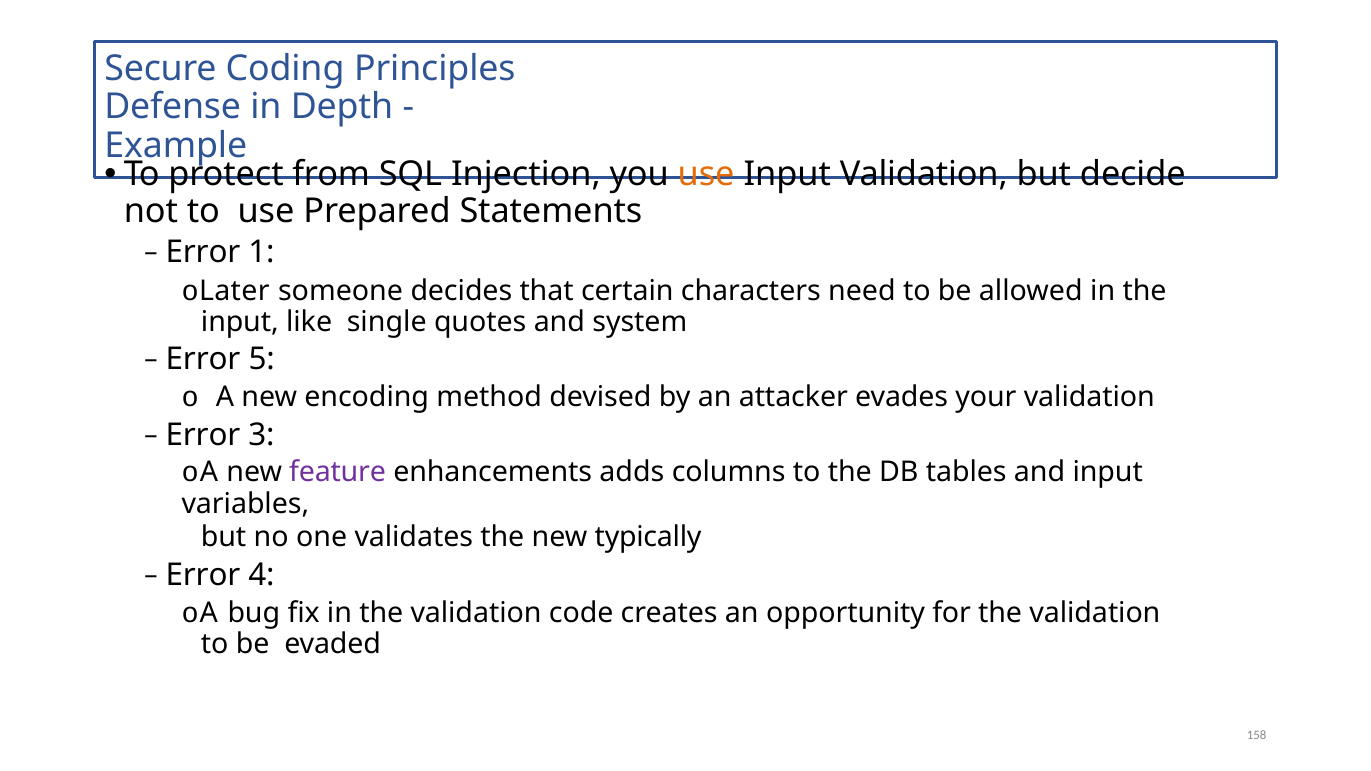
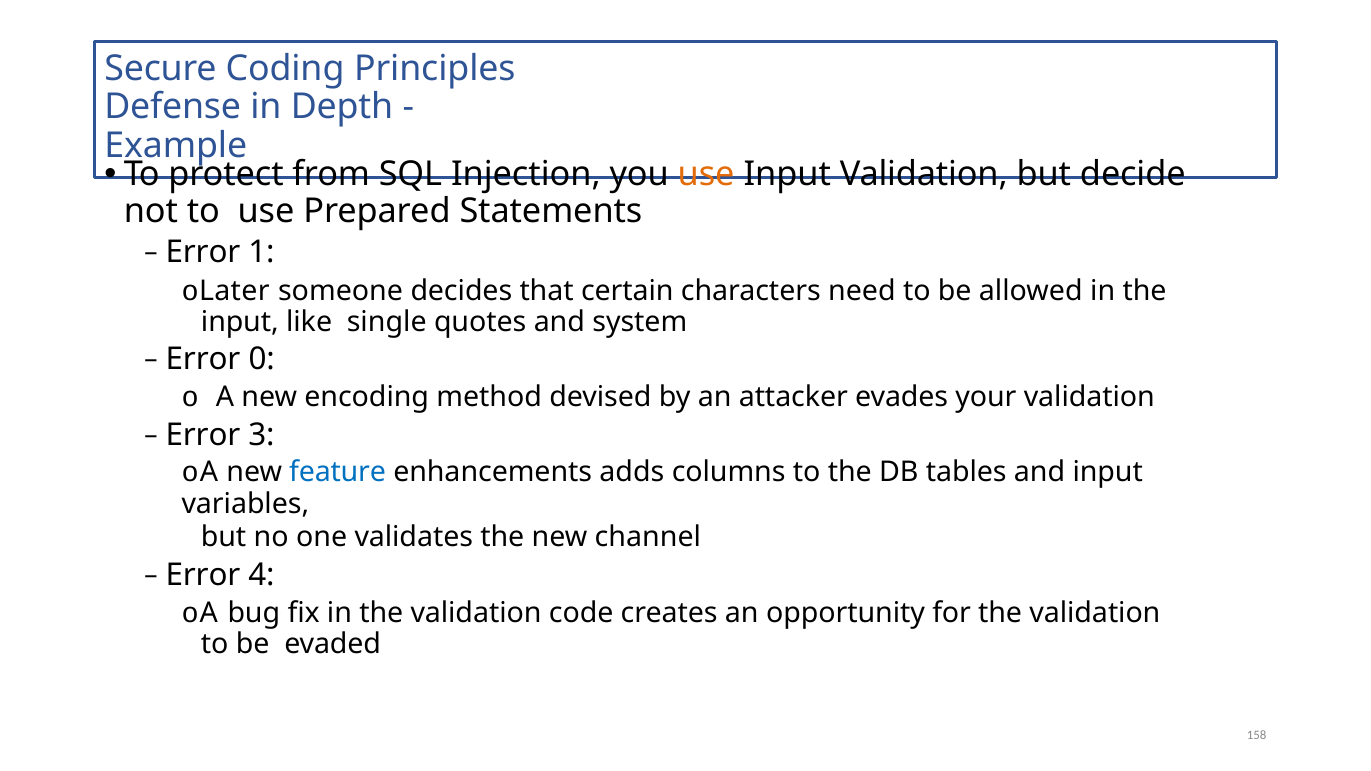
5: 5 -> 0 (262, 359)
feature colour: purple -> blue (338, 472)
typically: typically -> channel (648, 537)
